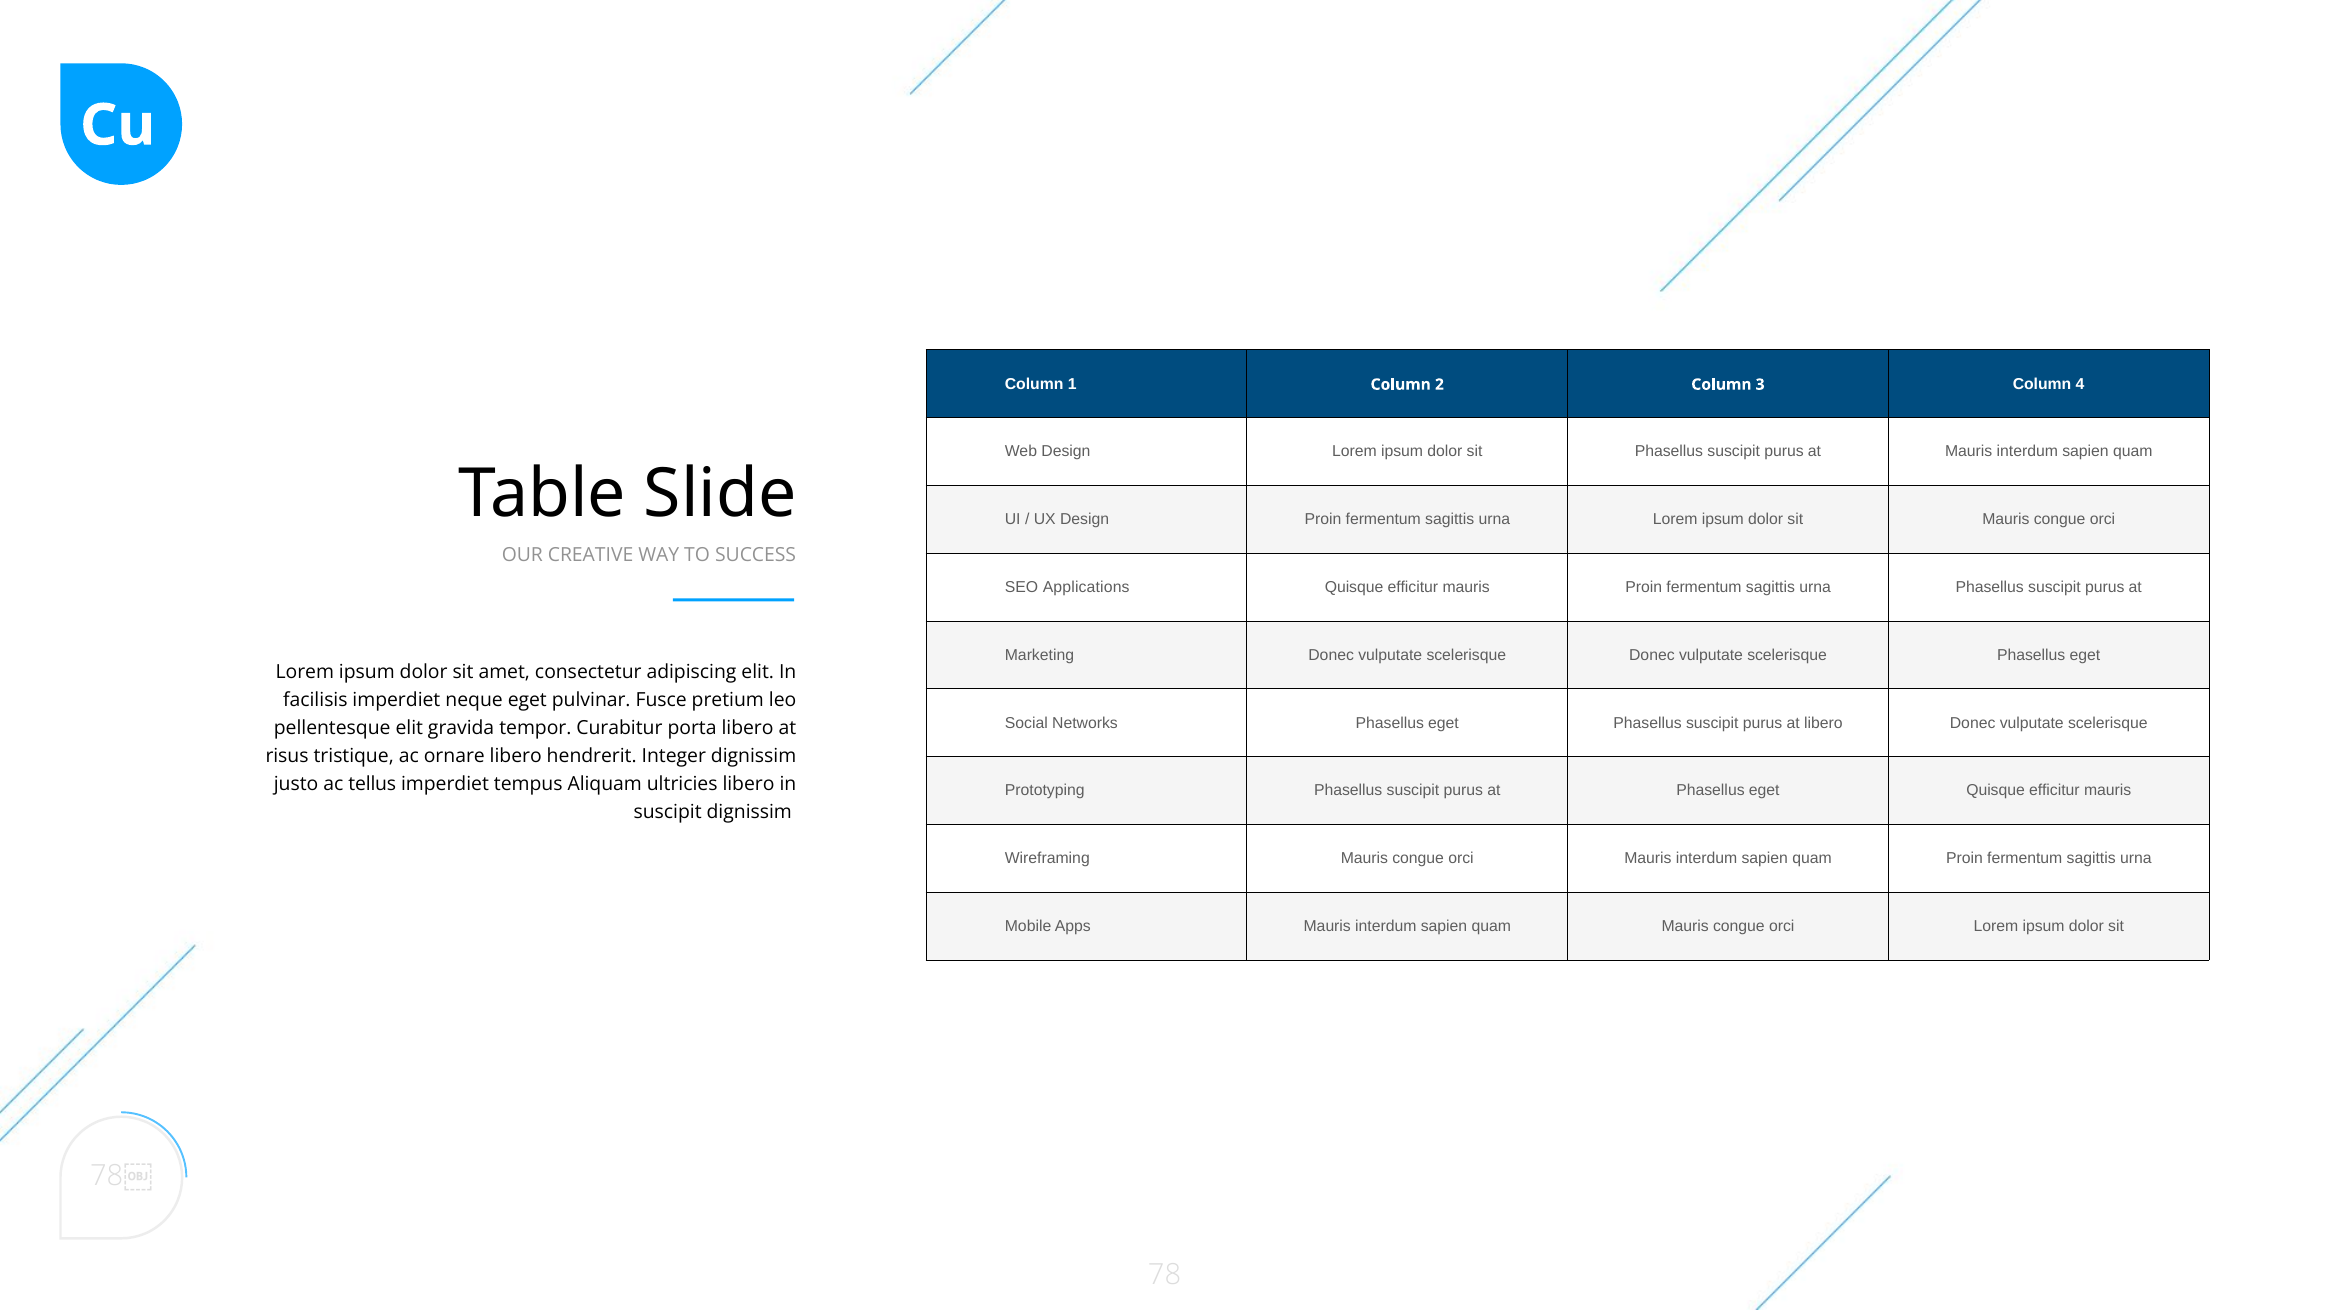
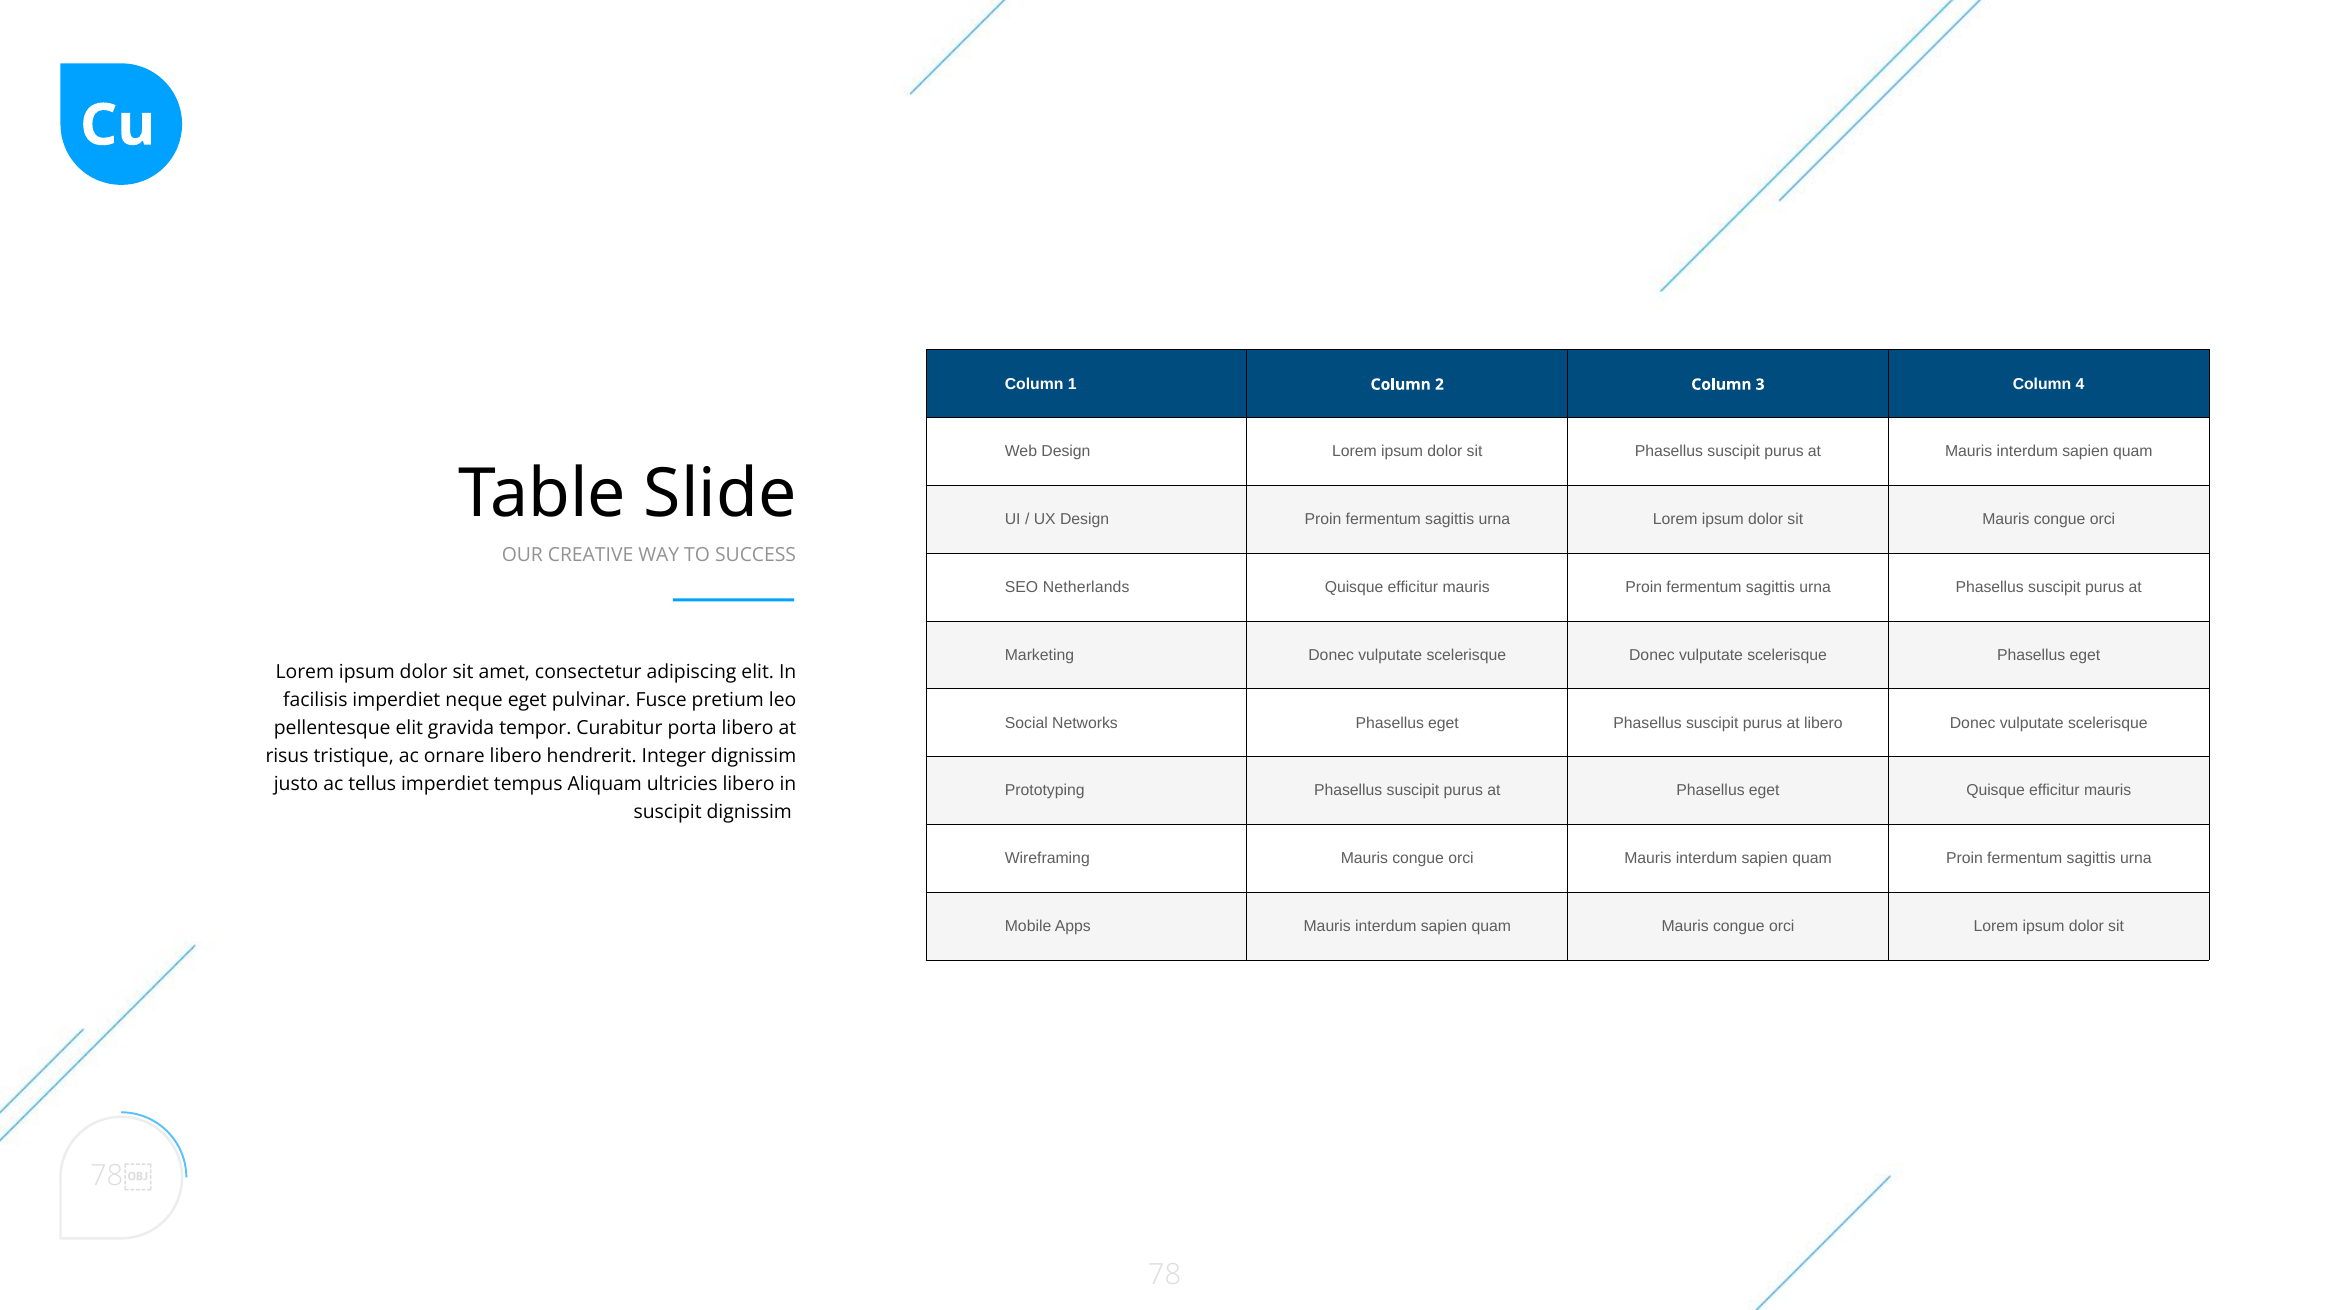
Applications: Applications -> Netherlands (1086, 588)
